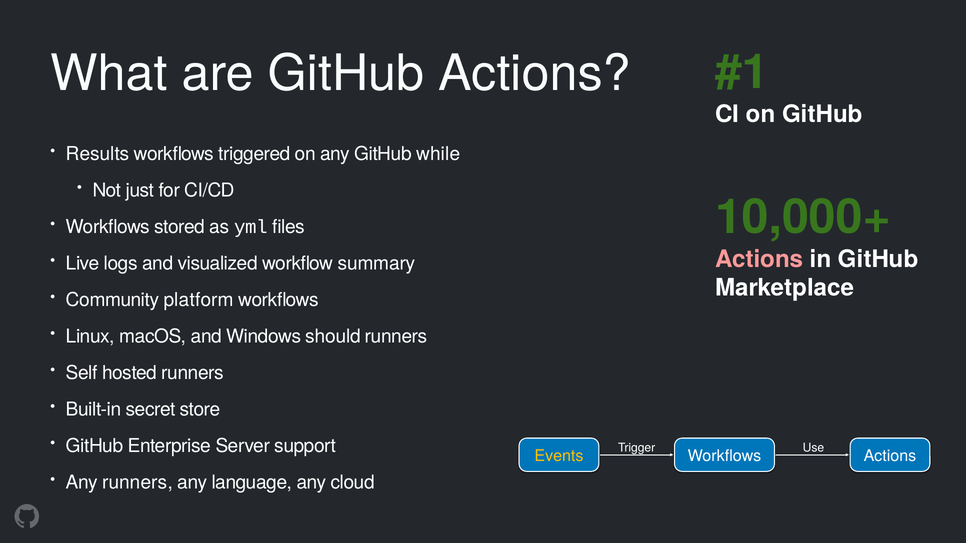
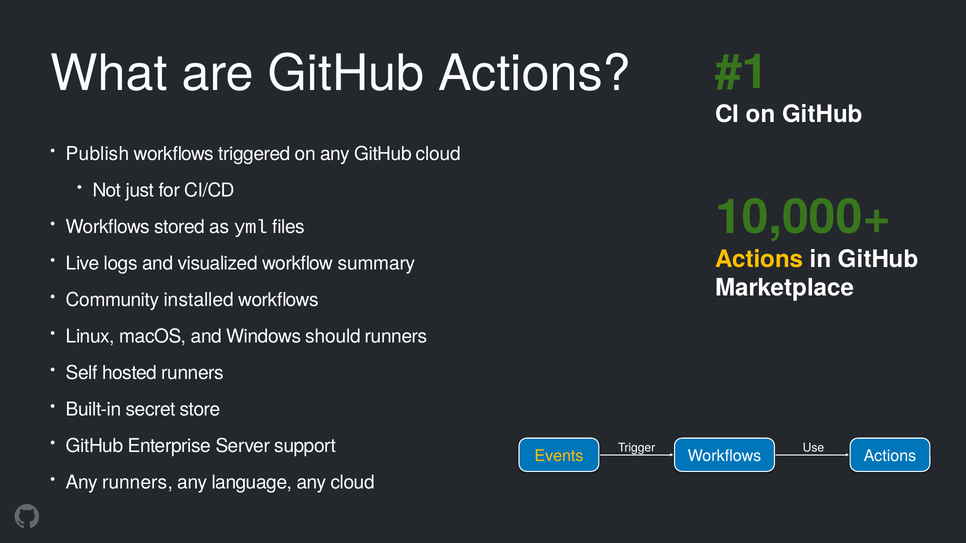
Results: Results -> Publish (98, 154)
GitHub while: while -> cloud (438, 154)
Actions colour: pink -> yellow (759, 259)
platform: platform -> installed (199, 300)
